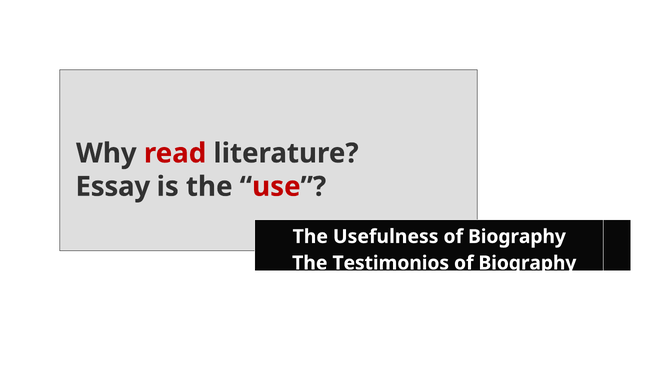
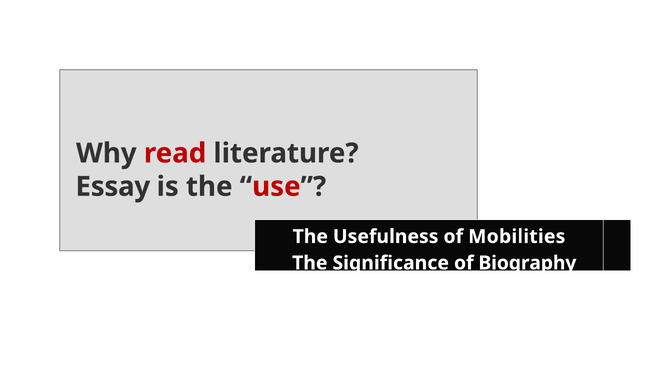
Usefulness of Biography: Biography -> Mobilities (517, 236)
Testimonios: Testimonios -> Significance (391, 263)
